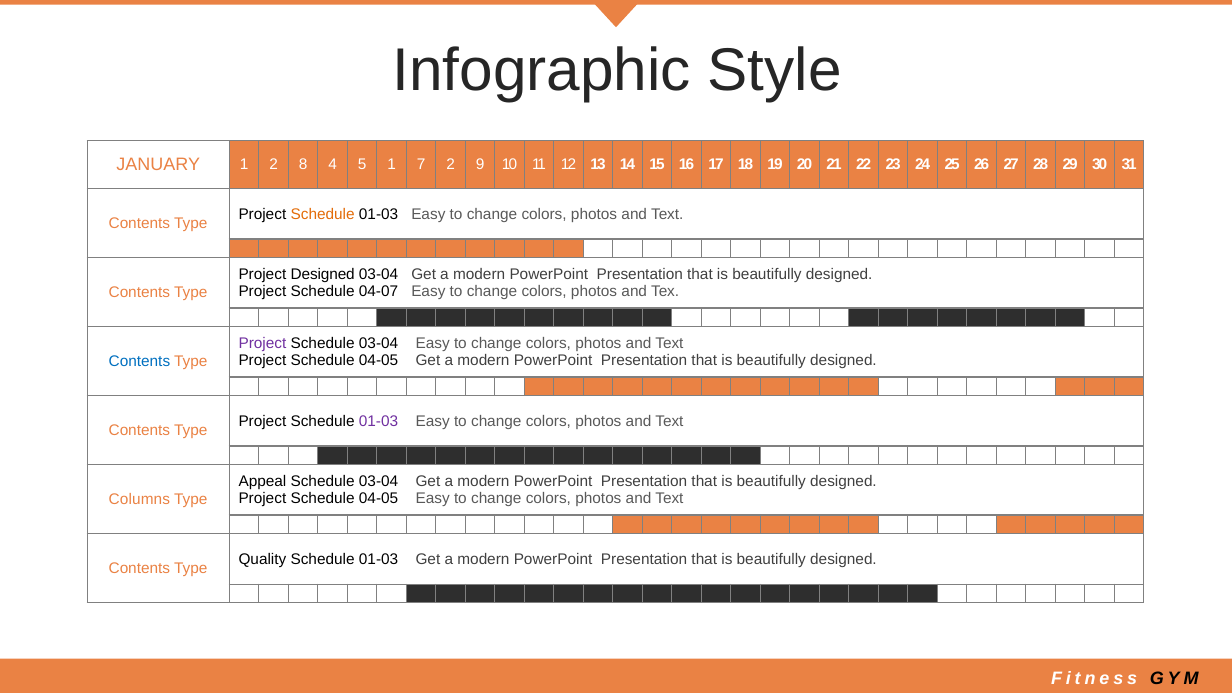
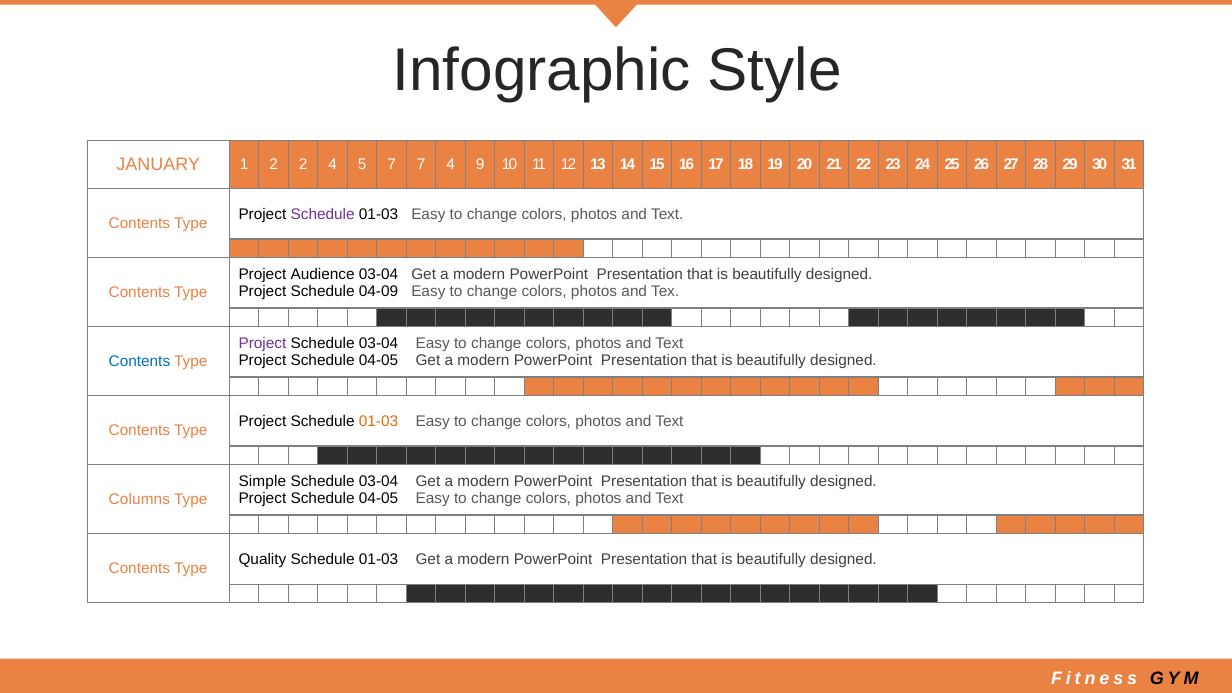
2 8: 8 -> 2 (303, 165)
5 1: 1 -> 7 (392, 165)
7 2: 2 -> 4 (451, 165)
Schedule colour: orange -> purple (323, 214)
Project Designed: Designed -> Audience (323, 274)
04-07: 04-07 -> 04-09 (379, 292)
01-03 colour: purple -> orange (379, 421)
Appeal: Appeal -> Simple (262, 481)
